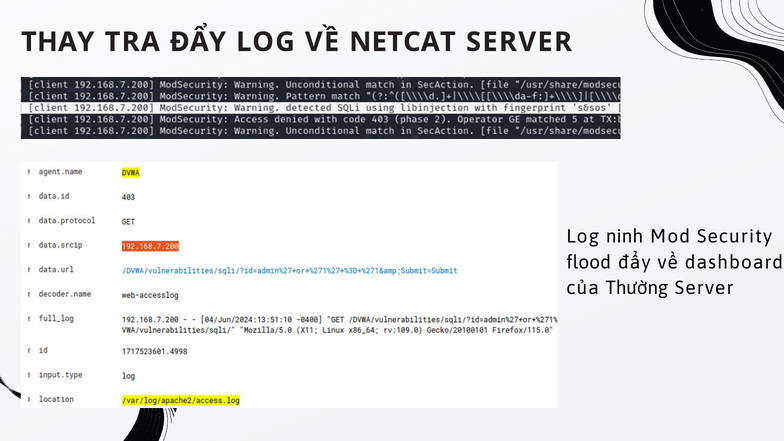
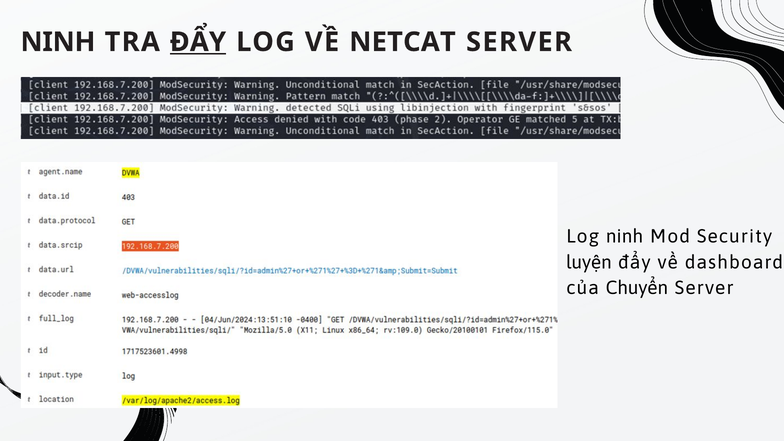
THAY: THAY -> NINH (58, 42)
ĐẨY underline: none -> present (198, 42)
flood: flood -> luyện (589, 262)
Thường: Thường -> Chuyển (637, 288)
